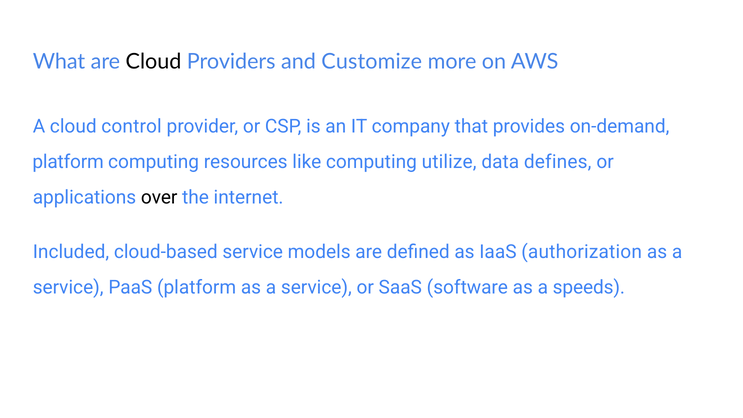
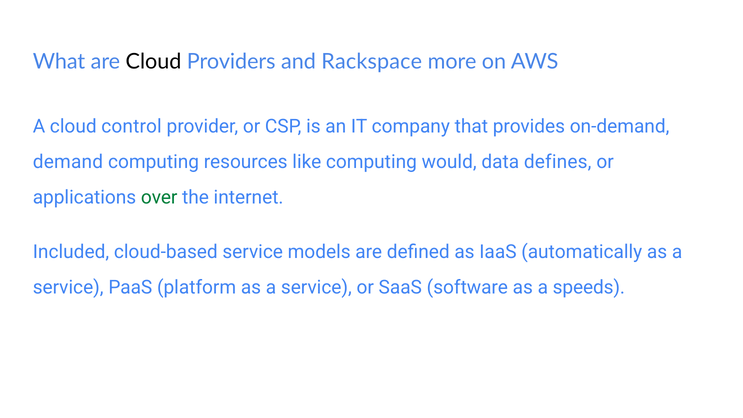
Customize: Customize -> Rackspace (372, 62)
platform: platform -> demand (68, 162)
utilize: utilize -> would (449, 162)
over colour: black -> green (159, 198)
authorization: authorization -> automatically (582, 252)
